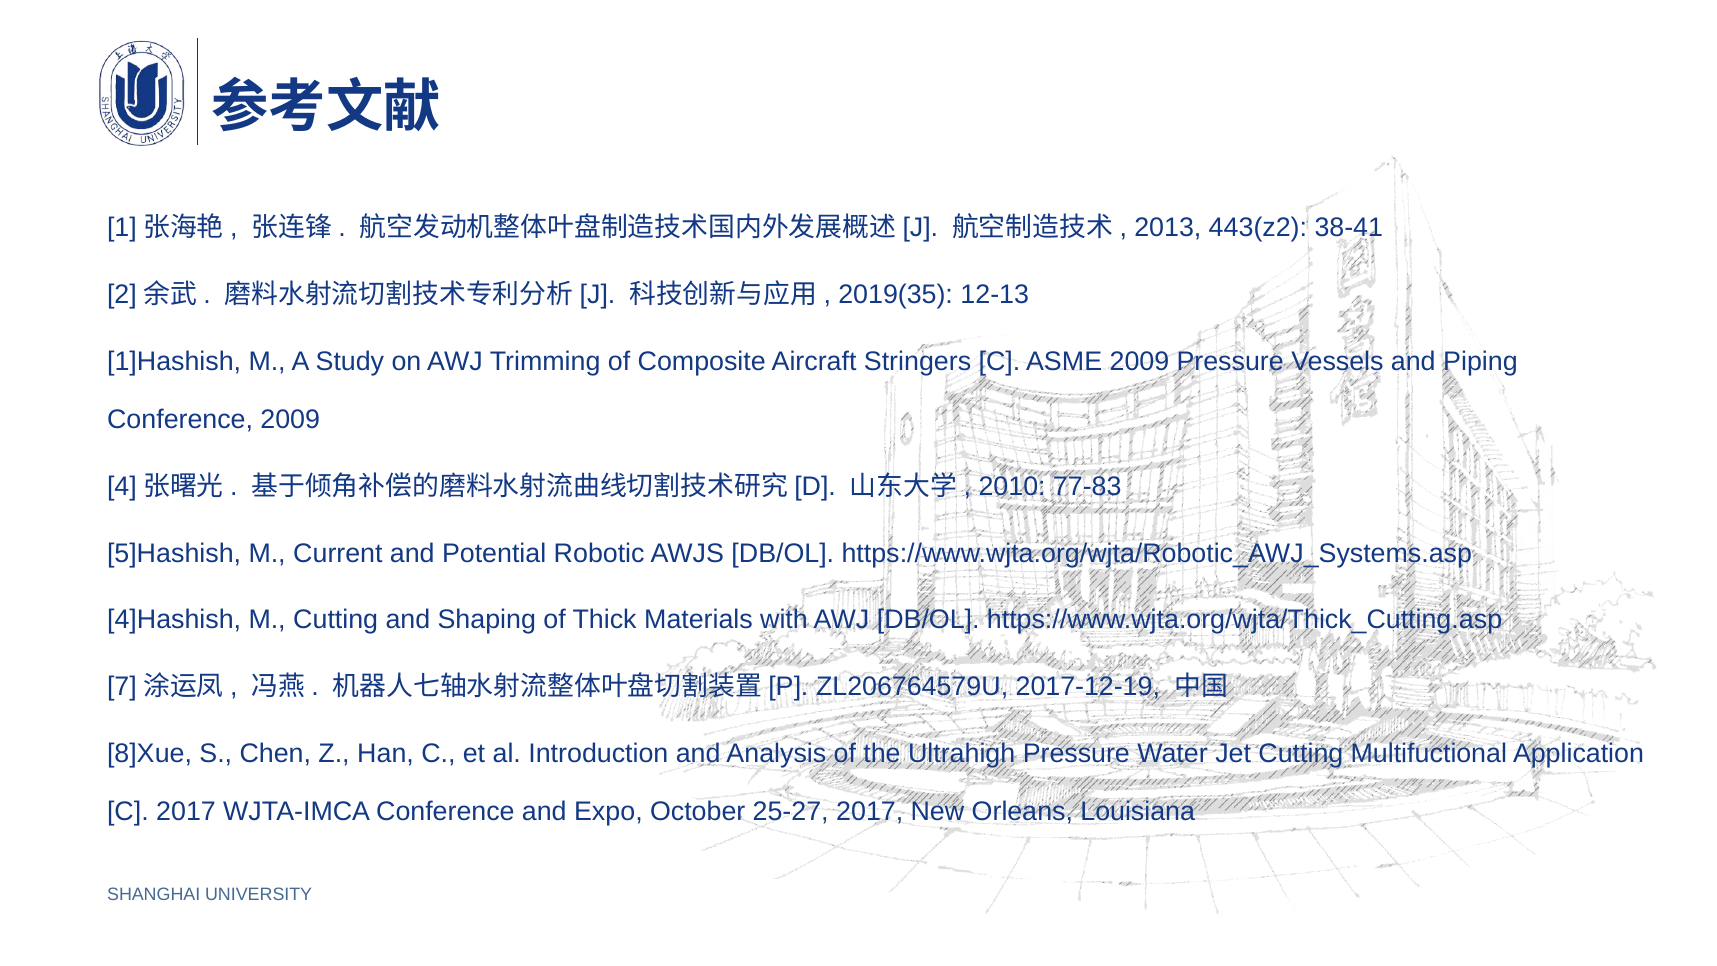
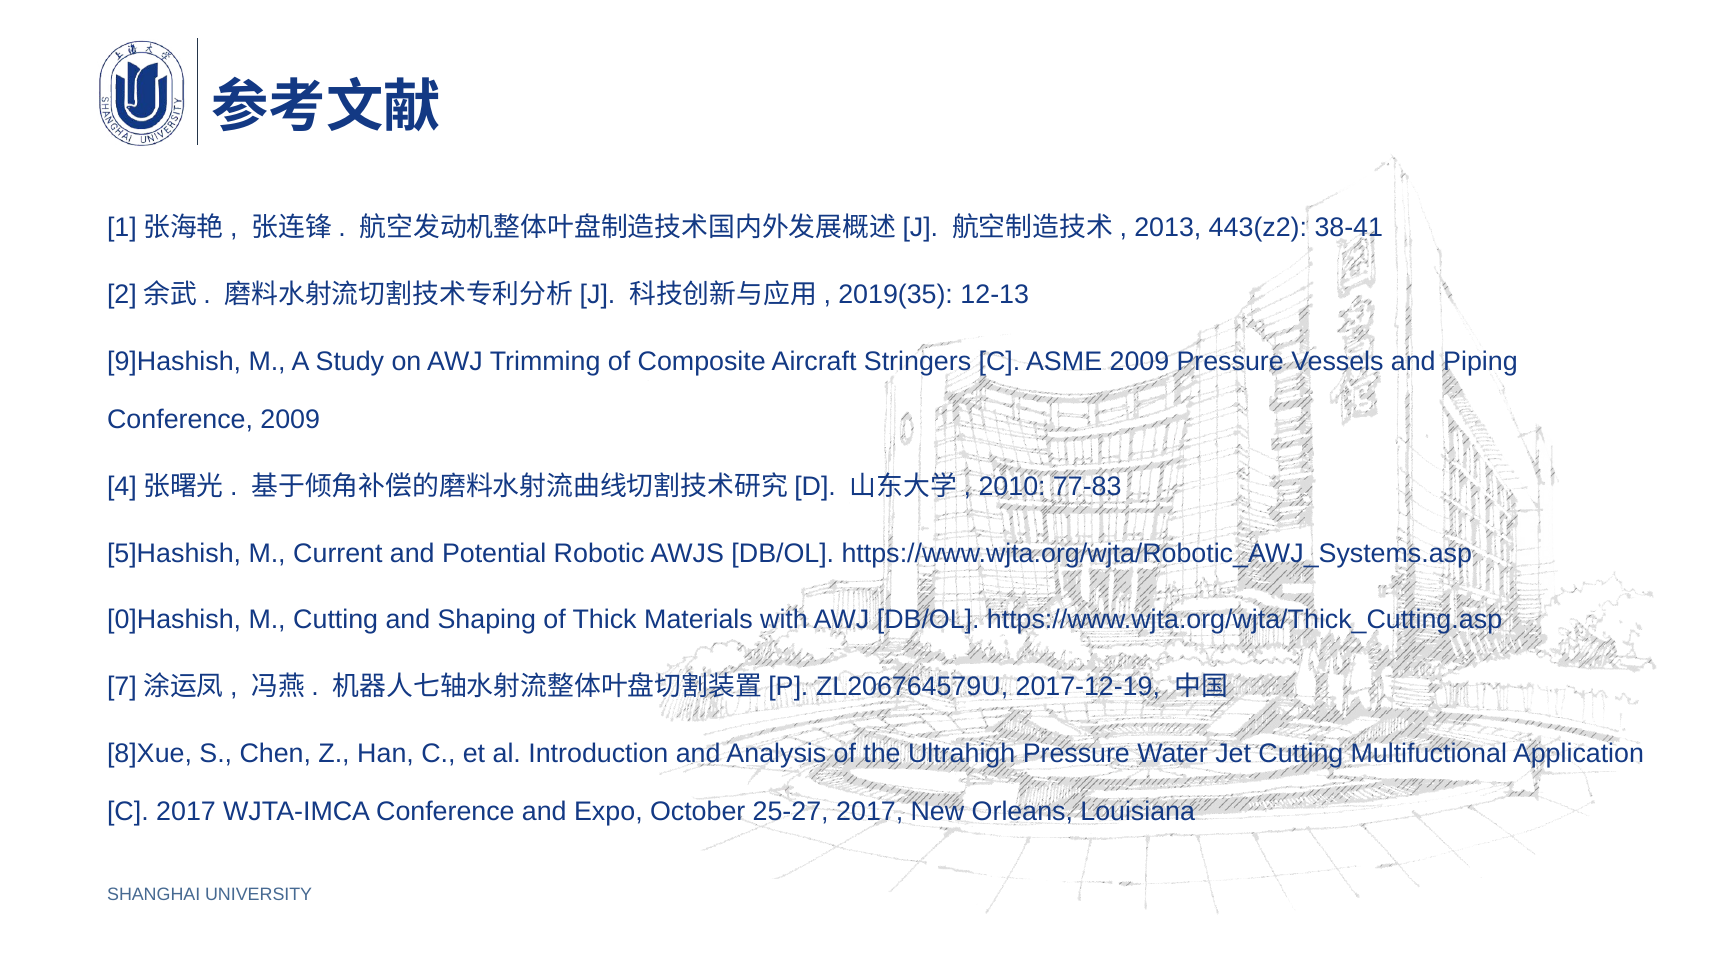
1]Hashish: 1]Hashish -> 9]Hashish (174, 361)
4]Hashish: 4]Hashish -> 0]Hashish (174, 620)
